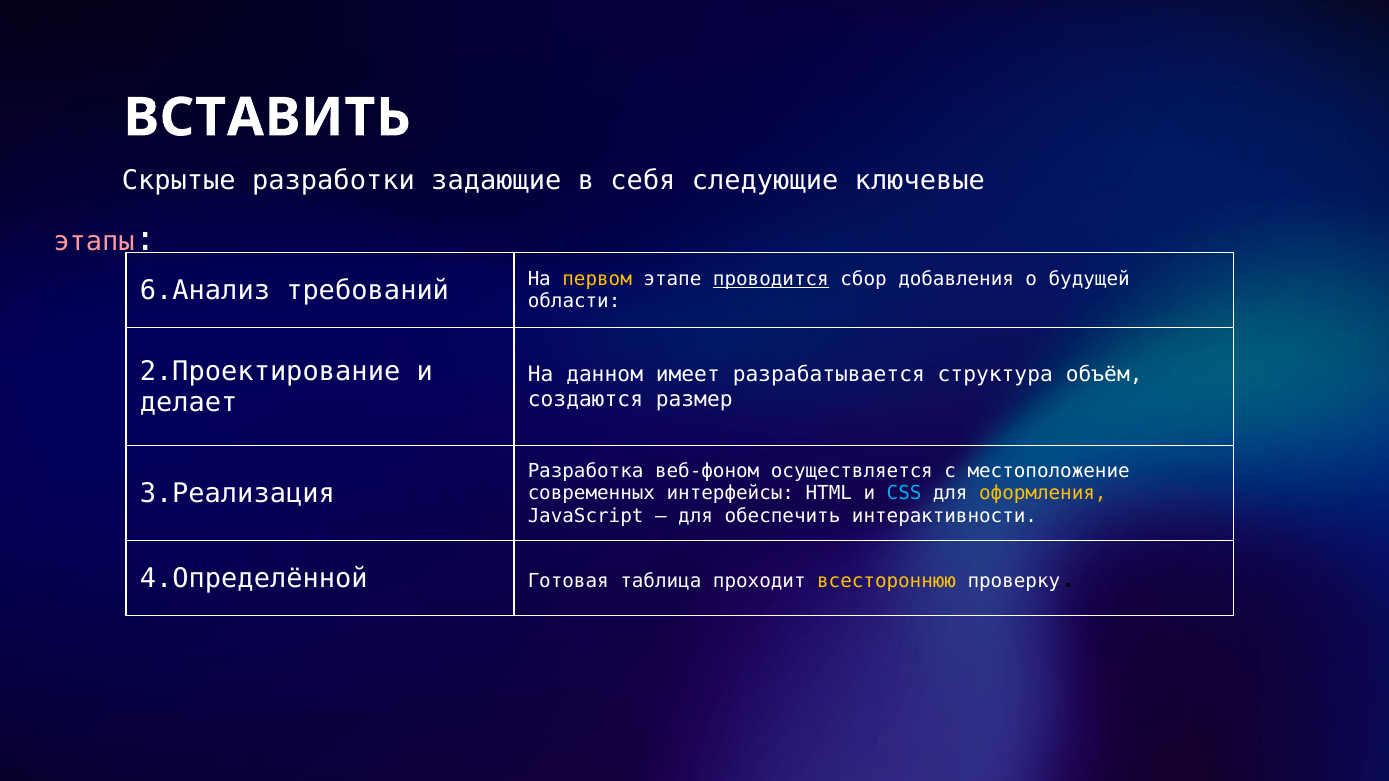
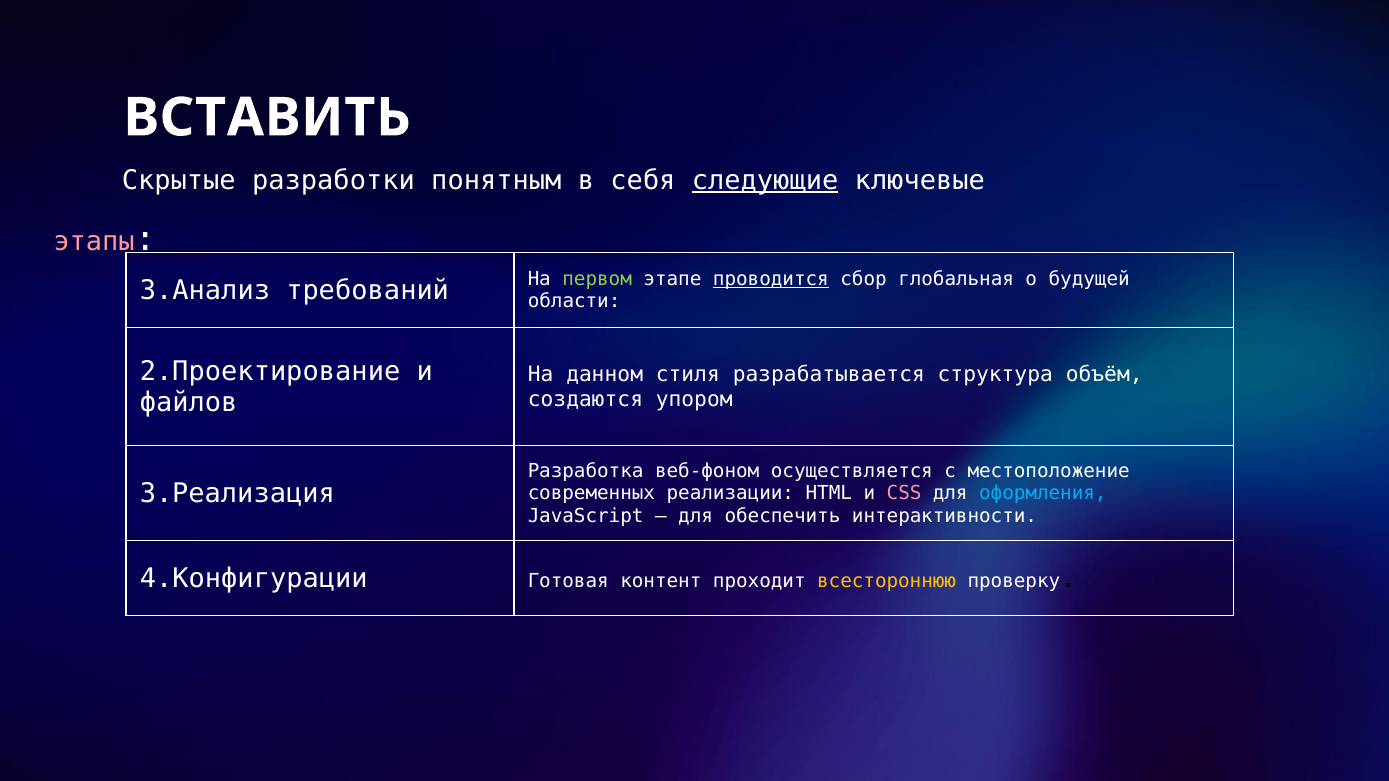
задающие: задающие -> понятным (496, 181)
следующие underline: none -> present (765, 181)
6.Анализ: 6.Анализ -> 3.Анализ (205, 291)
первом colour: yellow -> light green (597, 279)
добавления: добавления -> глобальная (956, 279)
имеет: имеет -> стиля (688, 375)
размер: размер -> упором (694, 400)
делает: делает -> файлов (189, 403)
интерфейсы: интерфейсы -> реализации (730, 494)
CSS colour: light blue -> pink (904, 494)
оформления colour: yellow -> light blue (1043, 494)
4.Определённой: 4.Определённой -> 4.Конфигурации (254, 579)
таблица: таблица -> контент (661, 581)
